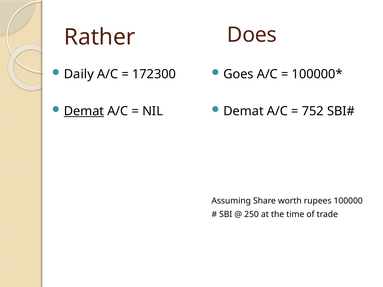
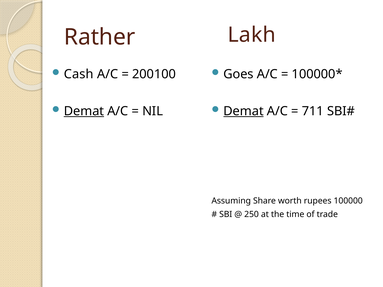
Does: Does -> Lakh (252, 35)
Daily: Daily -> Cash (79, 74)
172300: 172300 -> 200100 (154, 74)
Demat underline: none -> present (244, 111)
752: 752 -> 711 (313, 111)
